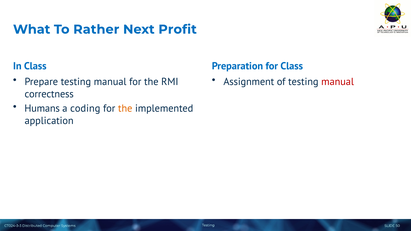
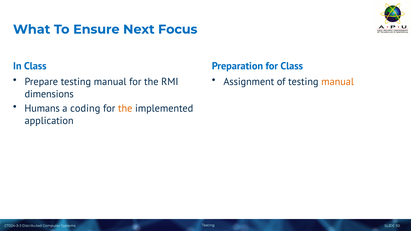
Rather: Rather -> Ensure (96, 29)
Profit: Profit -> Focus (178, 29)
manual colour: red -> orange (338, 82)
correctness: correctness -> dimensions (49, 94)
